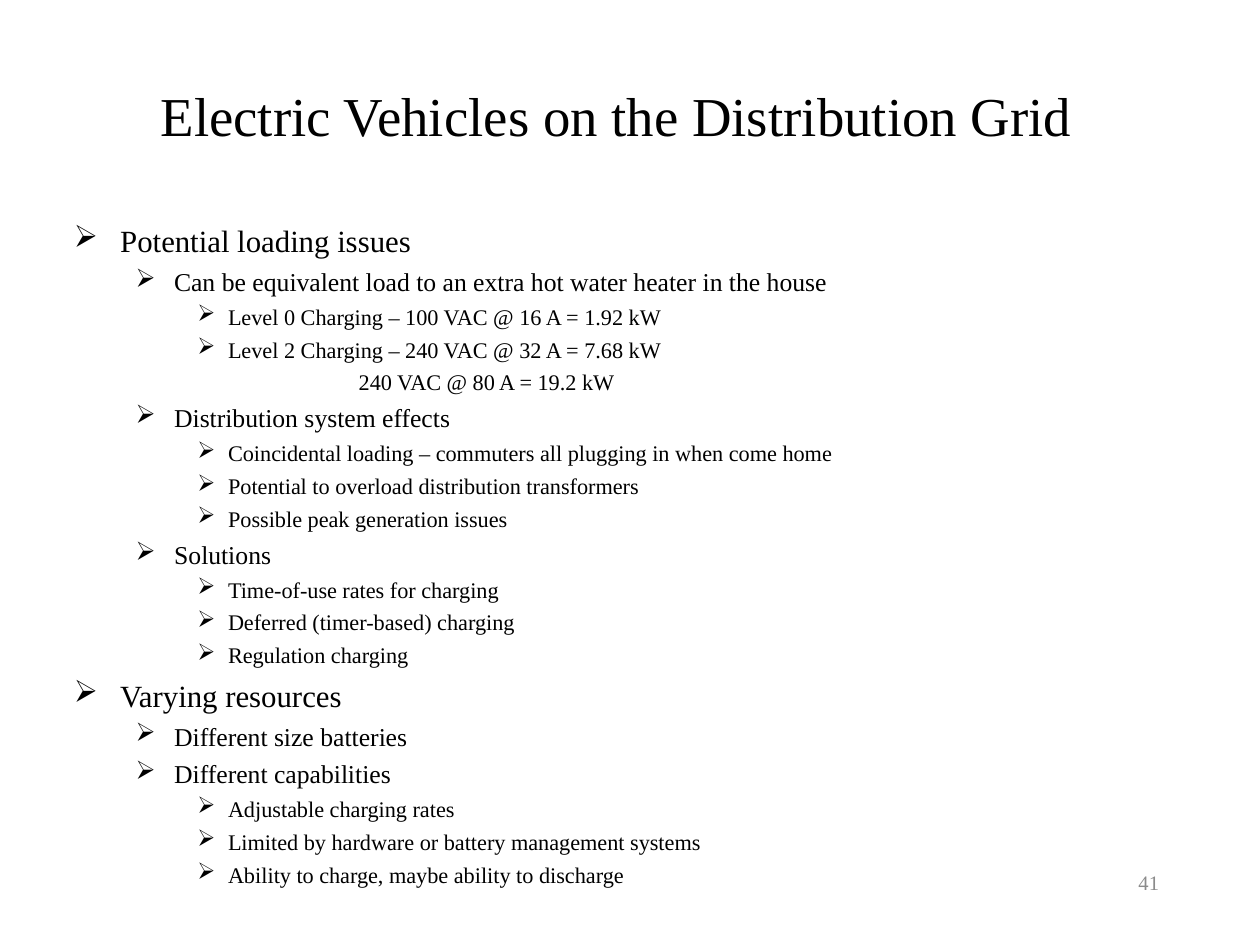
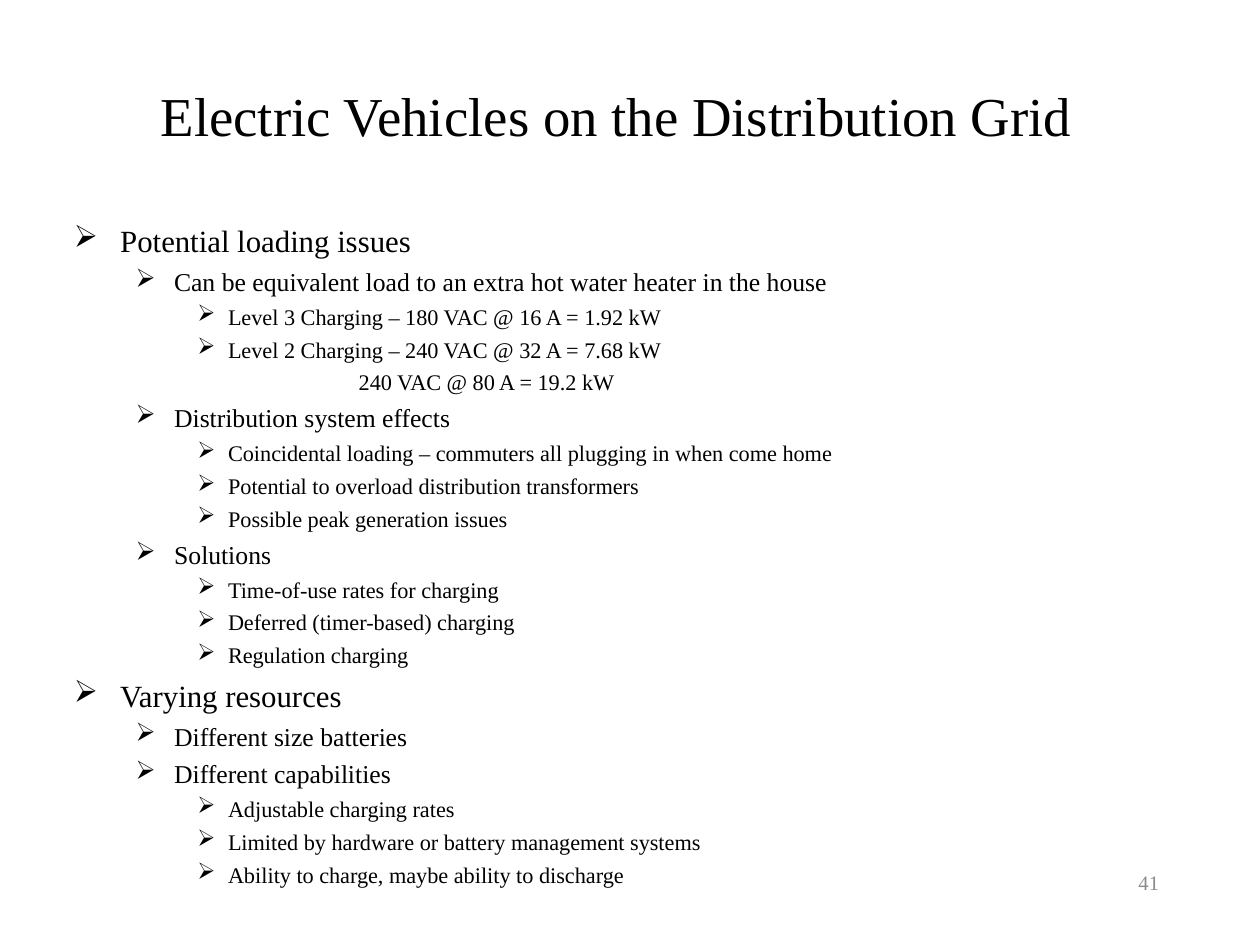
0: 0 -> 3 (290, 318)
100: 100 -> 180 (422, 318)
